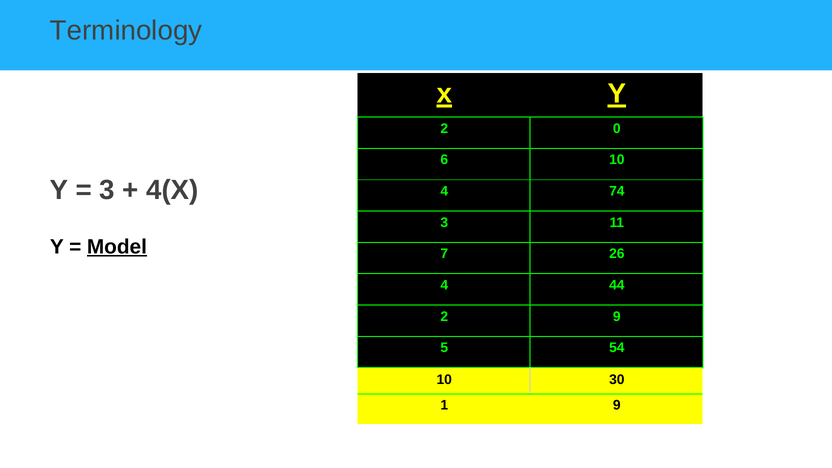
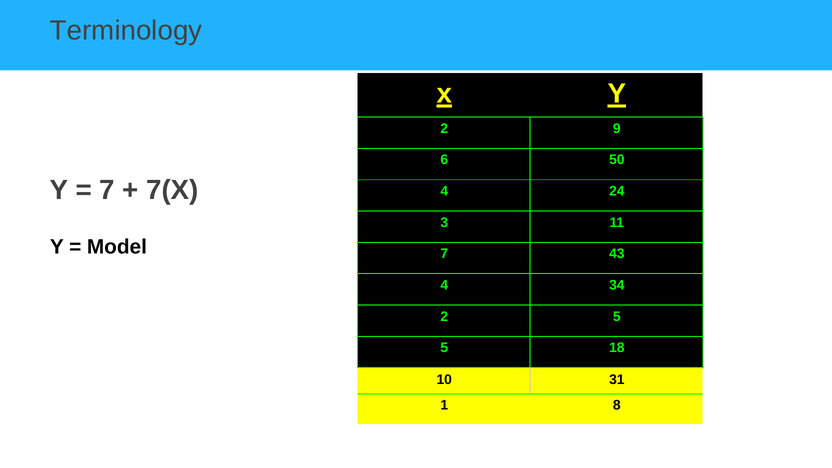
0: 0 -> 9 (617, 129)
6 10: 10 -> 50 (617, 160)
3: 3 -> 7 (107, 190)
4(X: 4(X -> 7(X (173, 190)
74: 74 -> 24 (617, 191)
Model underline: present -> none (117, 247)
26: 26 -> 43 (617, 254)
44: 44 -> 34 (617, 285)
2 9: 9 -> 5 (617, 316)
54: 54 -> 18 (617, 348)
30: 30 -> 31 (617, 380)
1 9: 9 -> 8 (617, 405)
